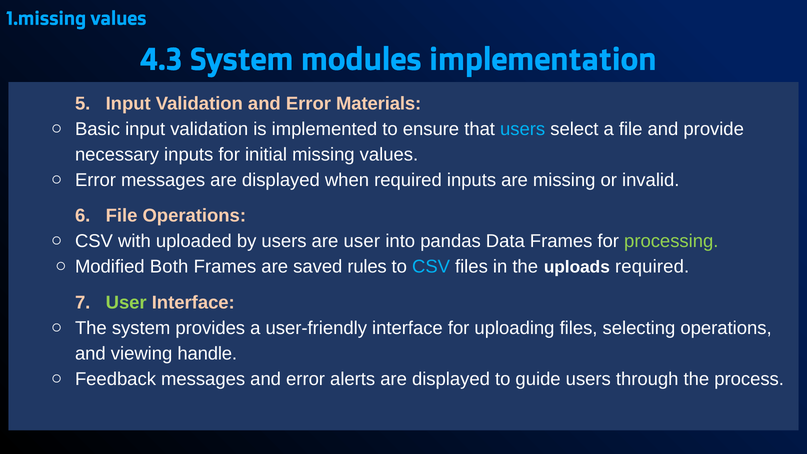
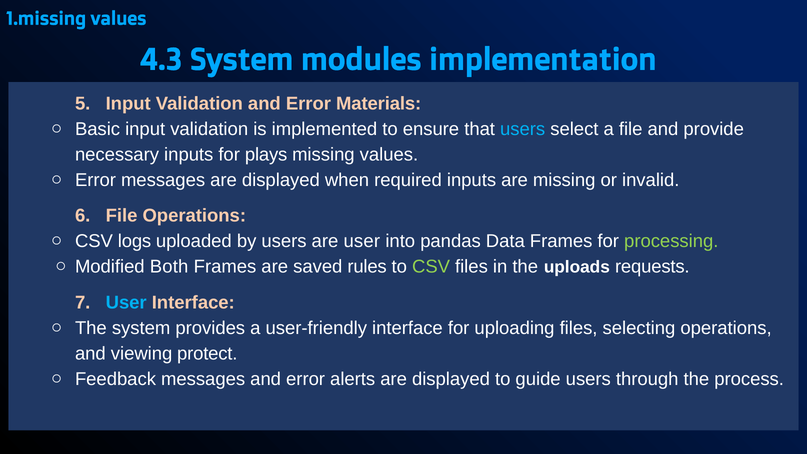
initial: initial -> plays (266, 155)
with: with -> logs (135, 241)
CSV colour: light blue -> light green (431, 267)
uploads required: required -> requests (652, 267)
User colour: light green -> light blue (126, 302)
handle: handle -> protect (207, 353)
